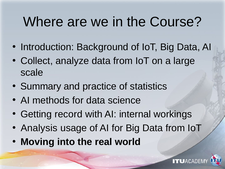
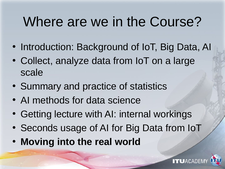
record: record -> lecture (69, 114)
Analysis: Analysis -> Seconds (39, 128)
